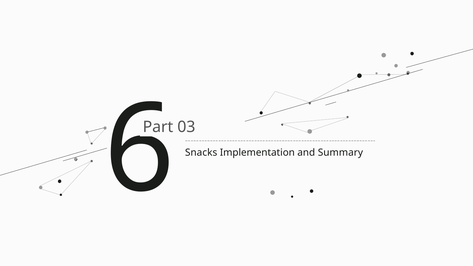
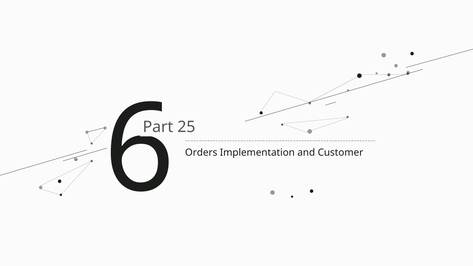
Snacks: Snacks -> Orders (201, 153)
Summary: Summary -> Customer (340, 153)
03: 03 -> 25 (186, 127)
